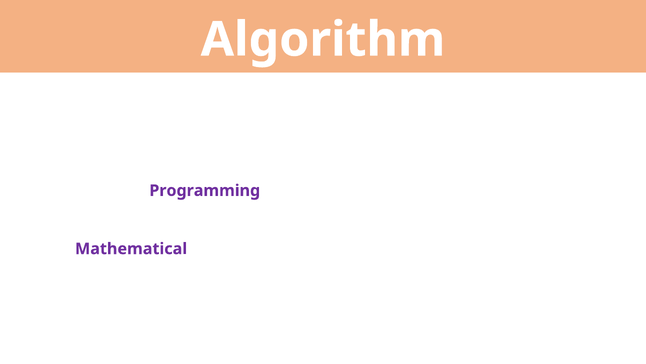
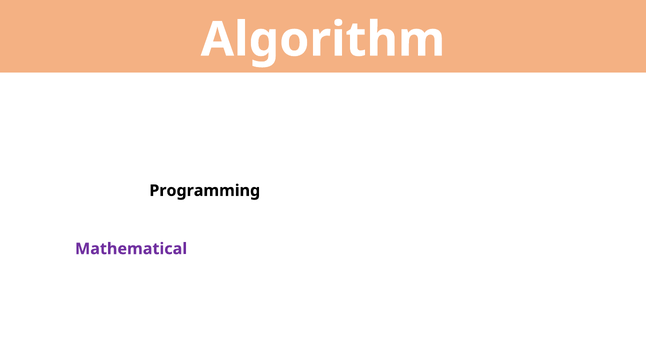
Programming colour: purple -> black (205, 190)
